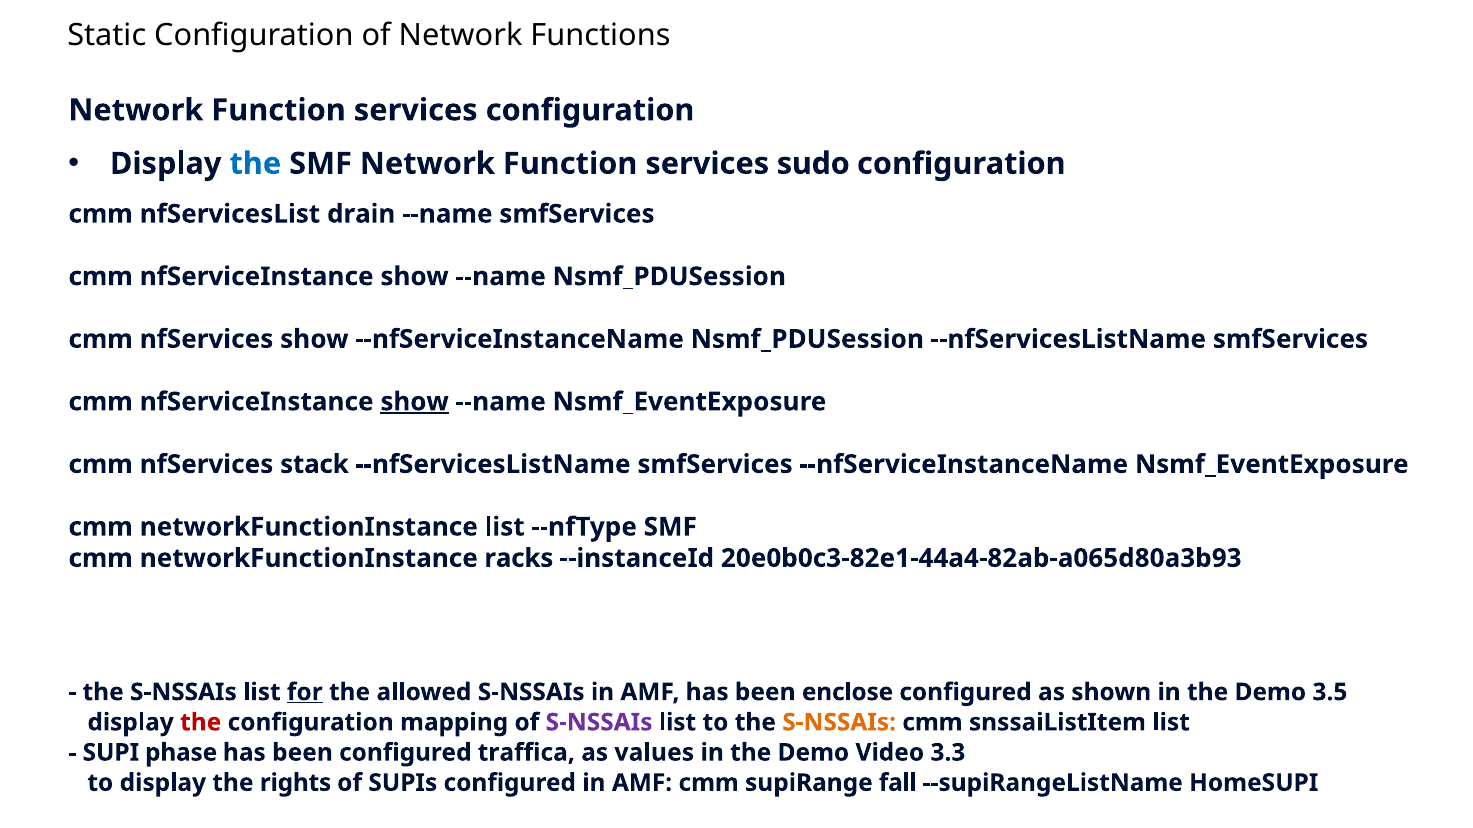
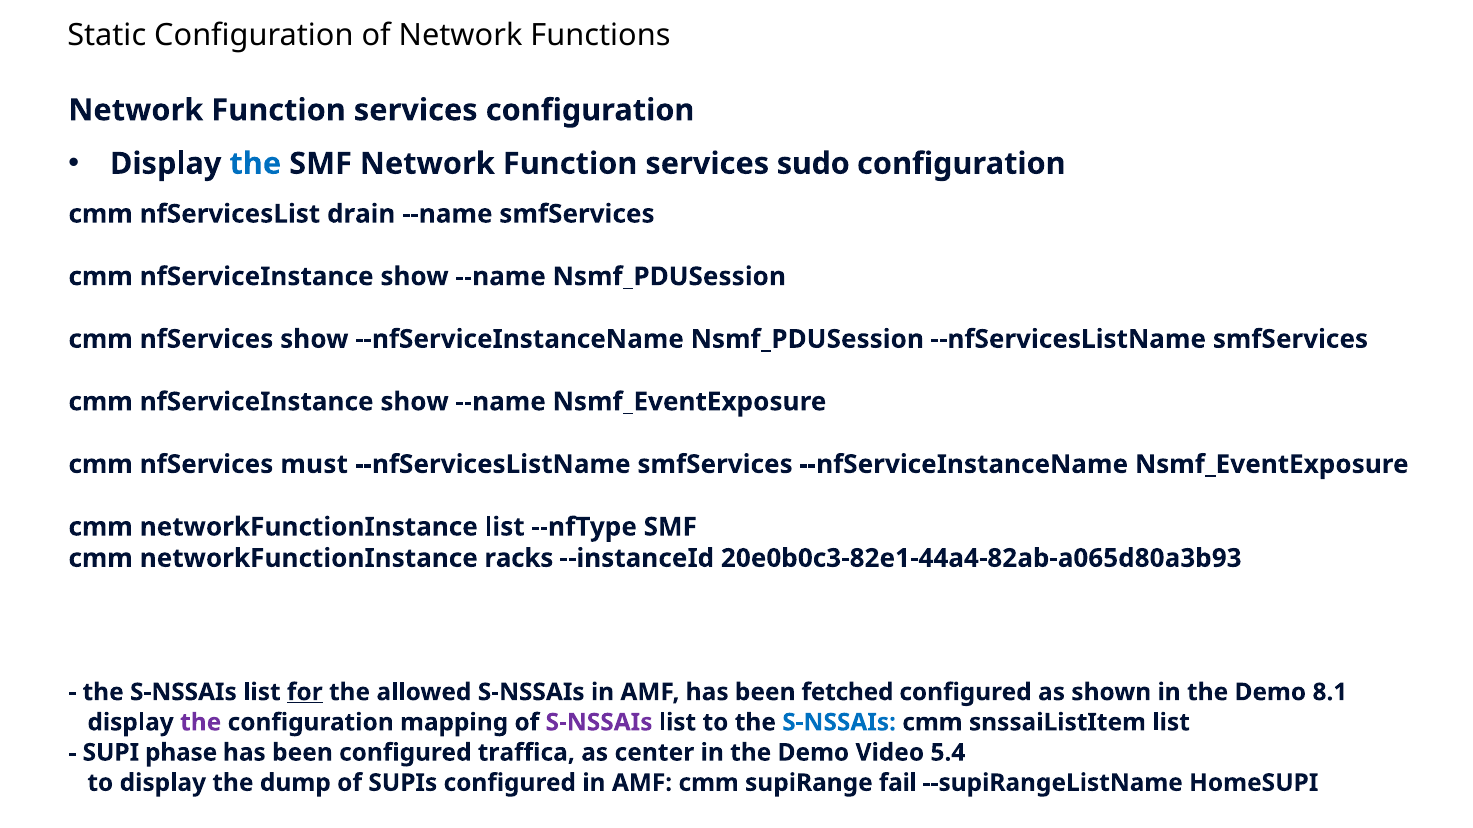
show underline: present -> none (415, 402)
stack: stack -> must (314, 465)
enclose: enclose -> fetched (848, 693)
3.5: 3.5 -> 8.1 (1330, 693)
the colour: red -> purple (201, 723)
S-NSSAIs colour: orange -> blue (839, 723)
values: values -> center (654, 753)
3.3: 3.3 -> 5.4 (948, 753)
rights: rights -> dump (295, 783)
fall: fall -> fail (898, 783)
